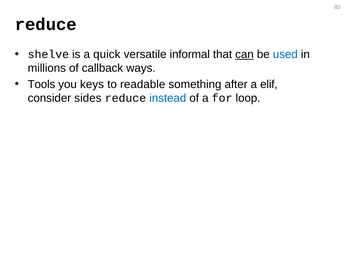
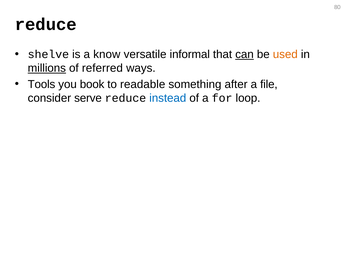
quick: quick -> know (107, 54)
used colour: blue -> orange (285, 54)
millions underline: none -> present (47, 68)
callback: callback -> referred (102, 68)
keys: keys -> book (92, 84)
elif: elif -> file (269, 84)
sides: sides -> serve (88, 98)
